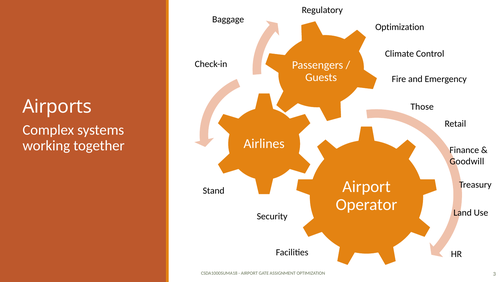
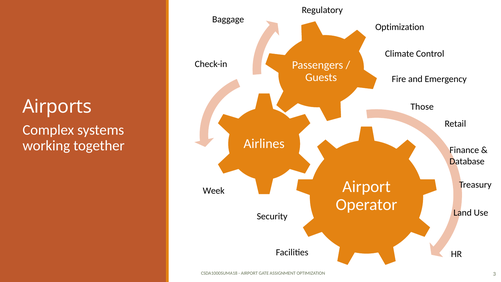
Goodwill: Goodwill -> Database (467, 161)
Stand: Stand -> Week (214, 190)
